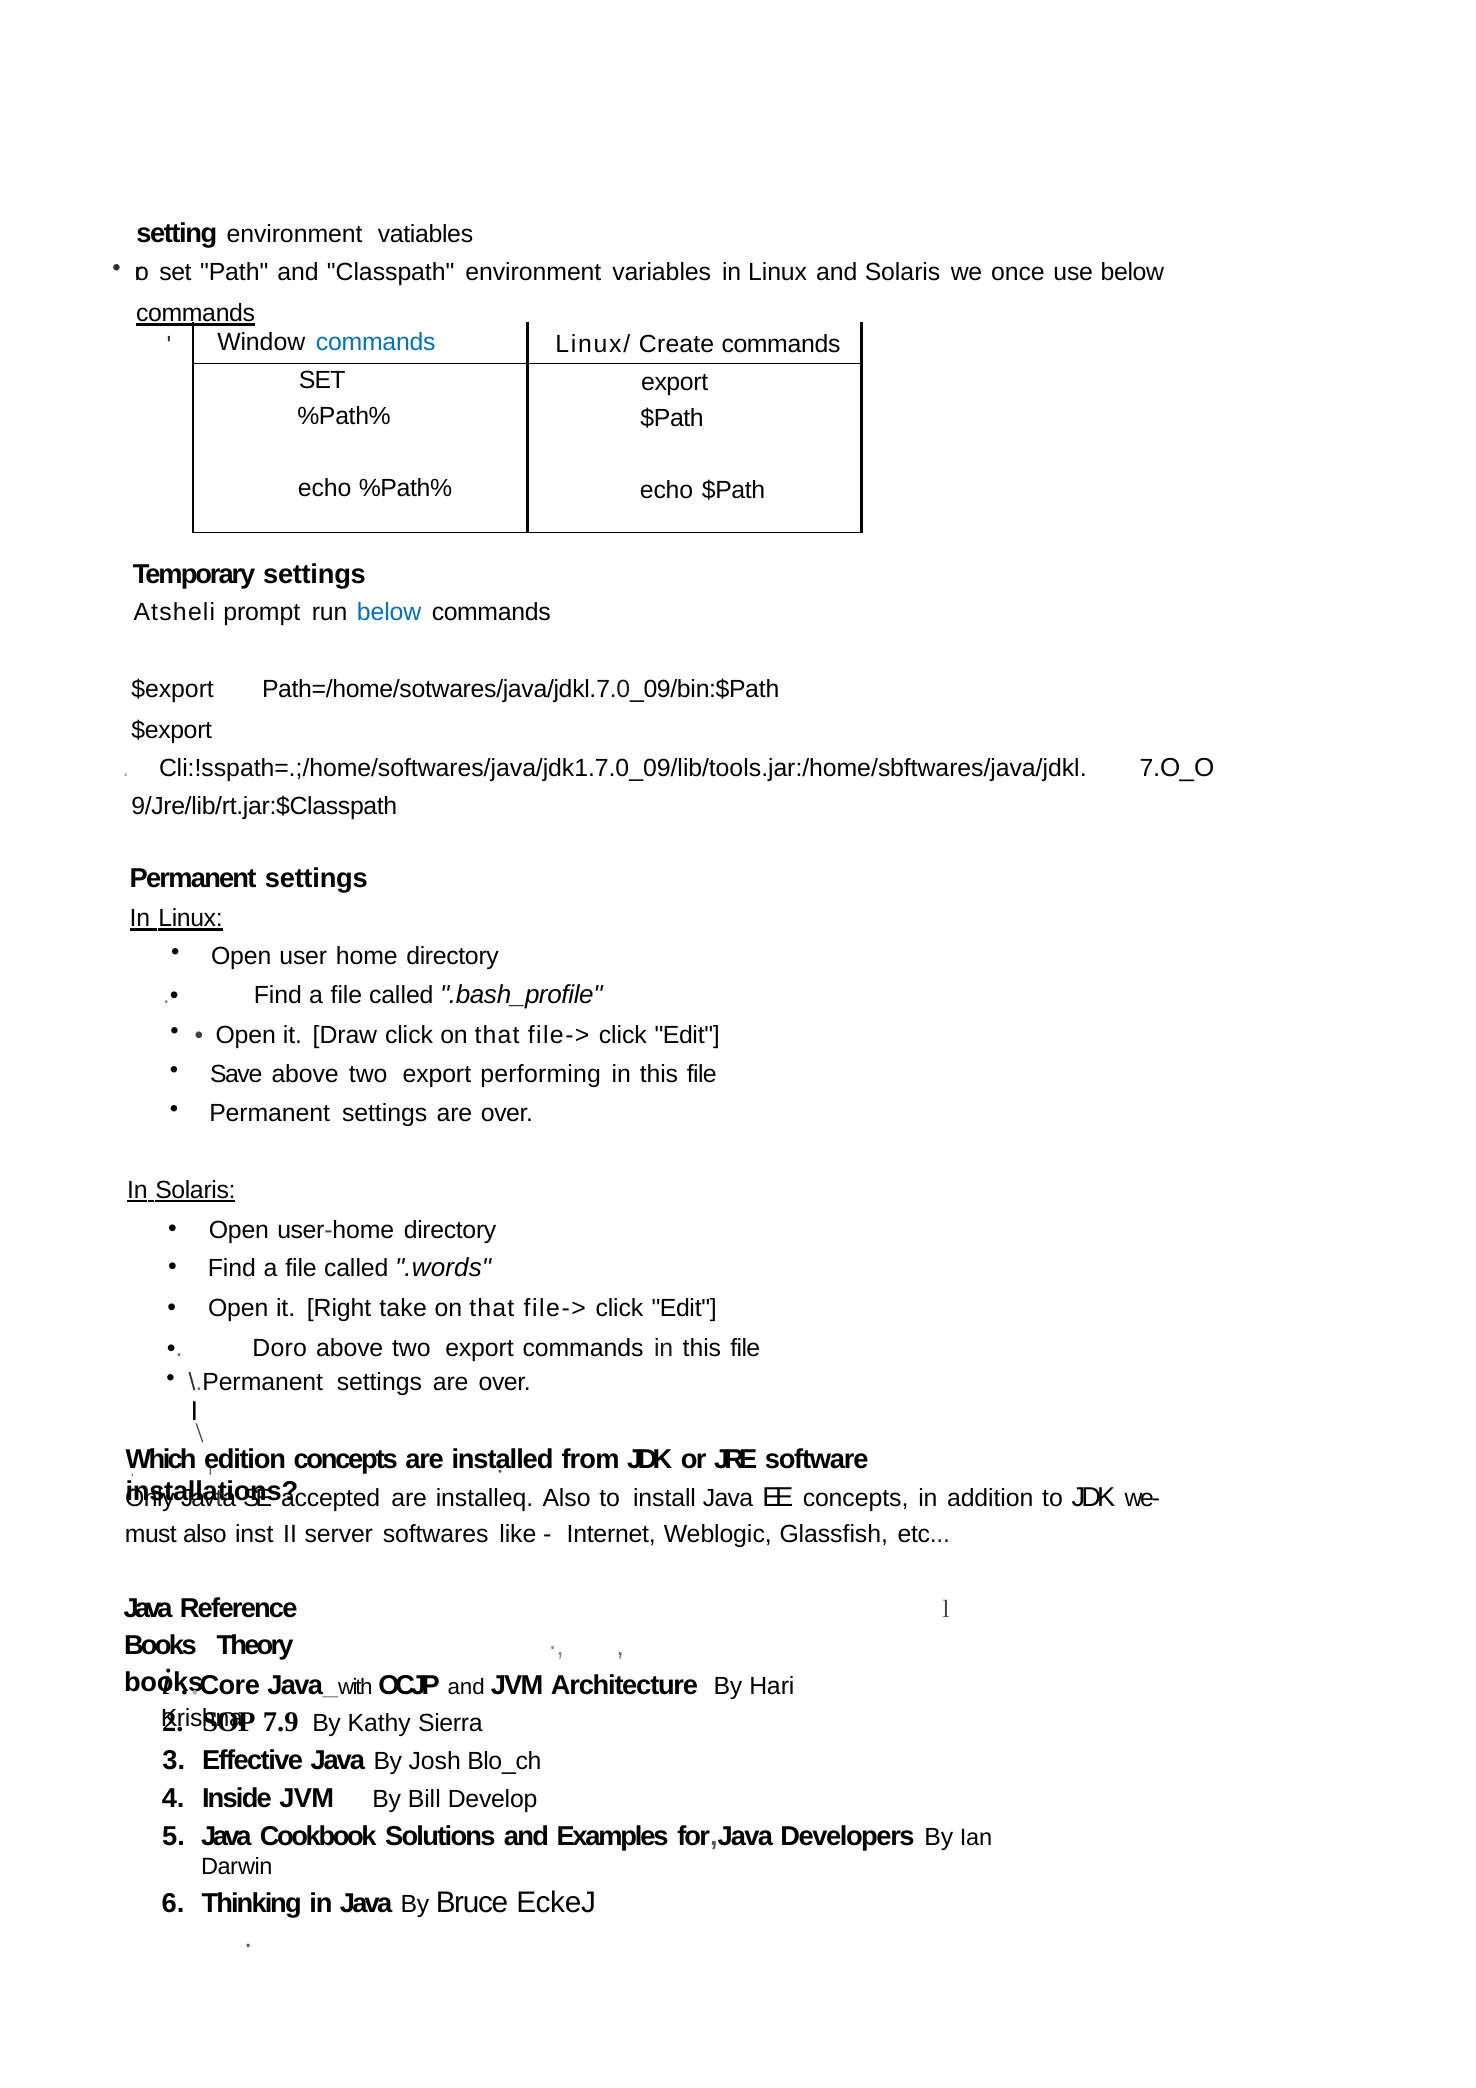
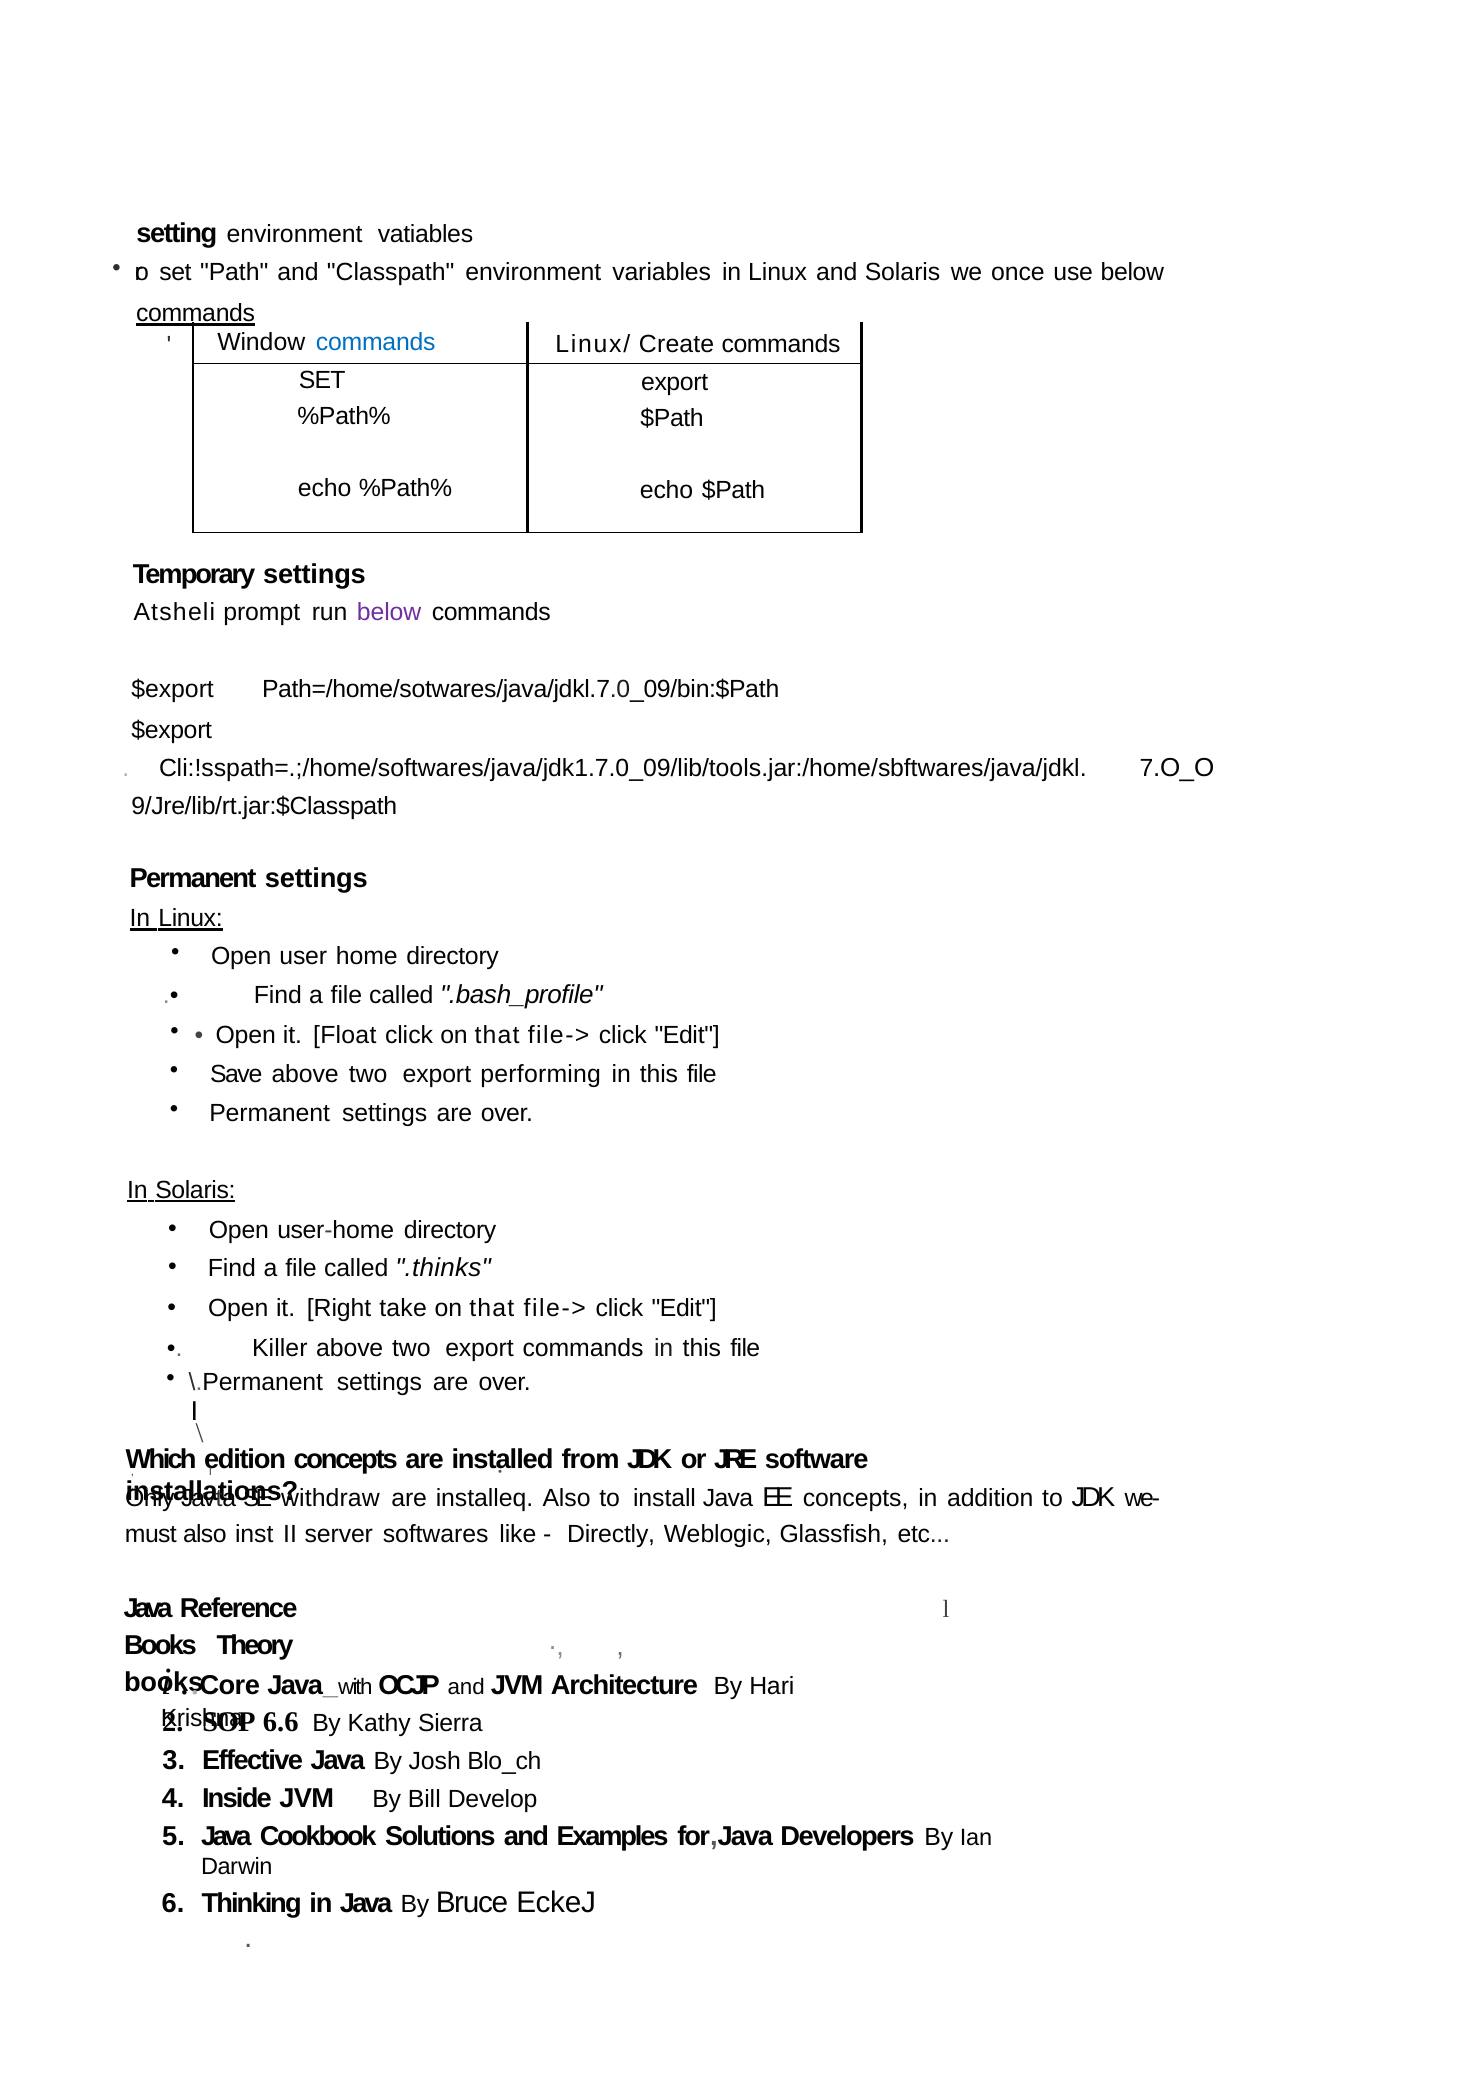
below colour: blue -> purple (389, 613)
Draw: Draw -> Float (345, 1035)
.words: .words -> .thinks (443, 1269)
Doro: Doro -> Killer (280, 1349)
accepted: accepted -> withdraw (330, 1498)
Internet: Internet -> Directly (611, 1535)
7.9: 7.9 -> 6.6 (281, 1723)
